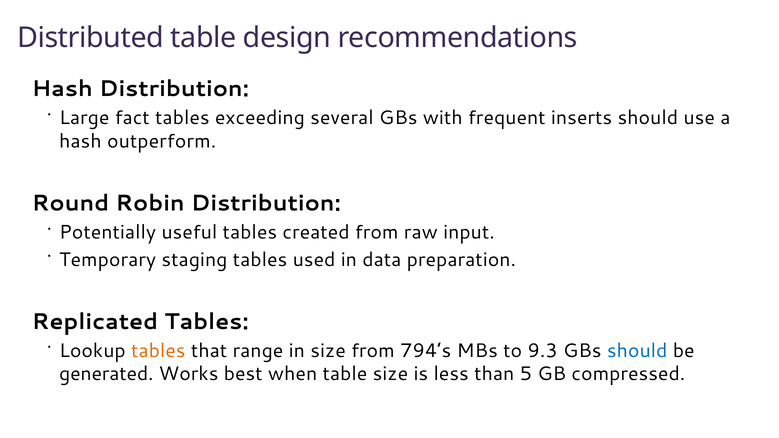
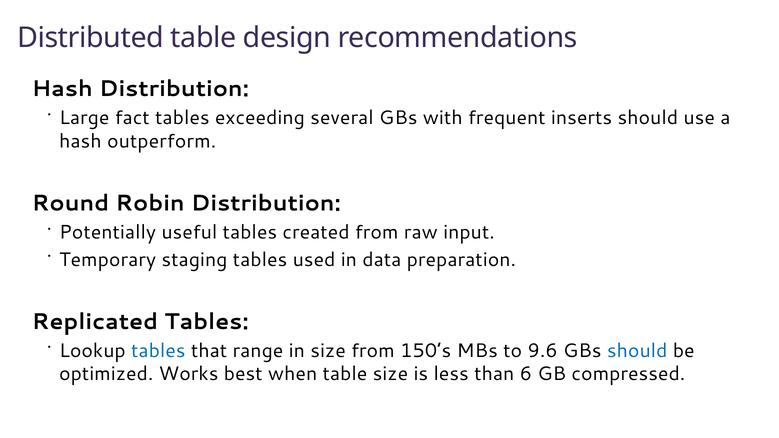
tables colour: orange -> blue (158, 351)
794’s: 794’s -> 150’s (426, 351)
9.3: 9.3 -> 9.6 (543, 351)
generated: generated -> optimized (106, 374)
5: 5 -> 6 (526, 374)
